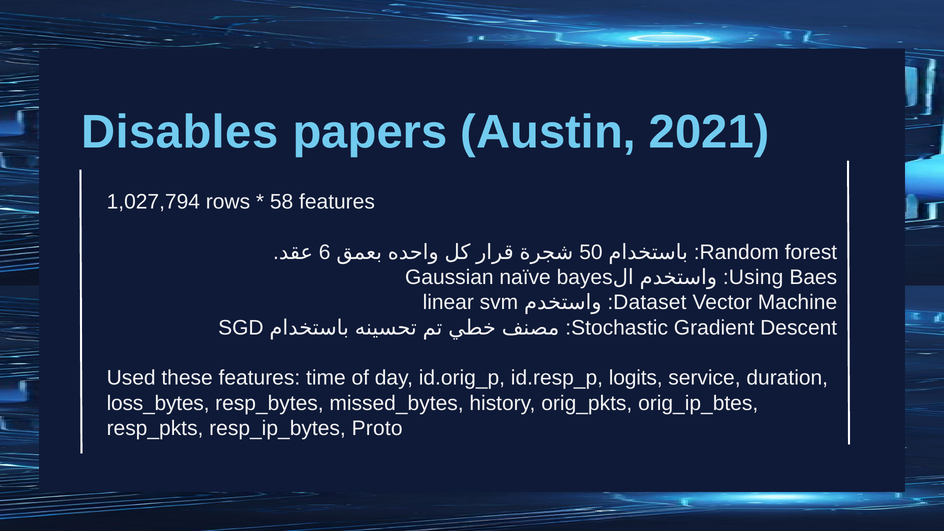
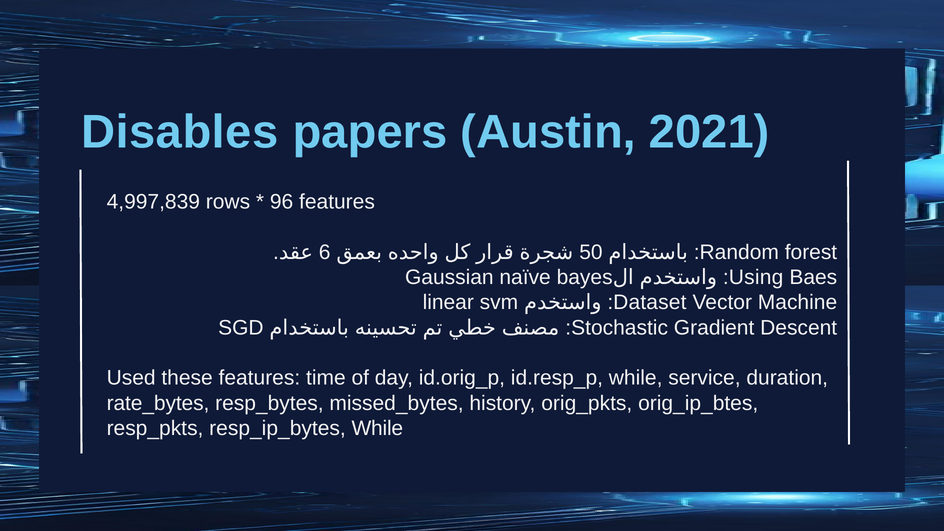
1,027,794: 1,027,794 -> 4,997,839 (153, 202)
58: 58 -> 96 (282, 202)
id.resp_p logits: logits -> while (636, 378)
loss_bytes: loss_bytes -> rate_bytes (158, 403)
resp_ip_bytes Proto: Proto -> While (377, 428)
